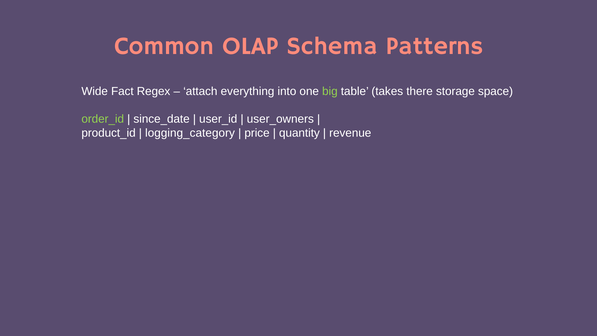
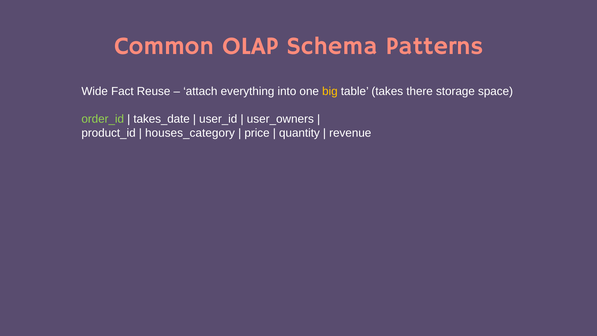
Regex: Regex -> Reuse (154, 91)
big colour: light green -> yellow (330, 91)
since_date: since_date -> takes_date (162, 119)
logging_category: logging_category -> houses_category (190, 133)
